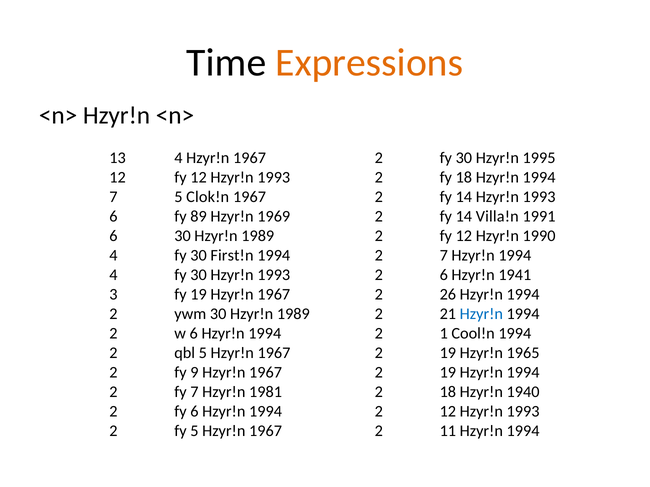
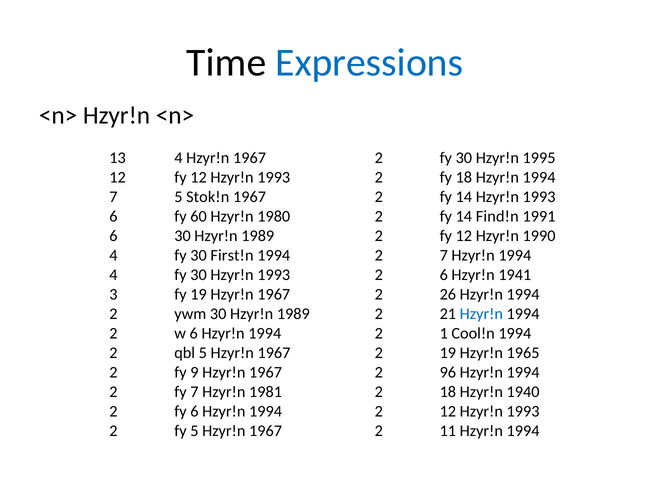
Expressions colour: orange -> blue (369, 63)
Clok!n: Clok!n -> Stok!n (208, 197)
89: 89 -> 60 (199, 217)
1969: 1969 -> 1980 (274, 217)
Villa!n: Villa!n -> Find!n (497, 217)
19: 19 -> 96 (448, 373)
